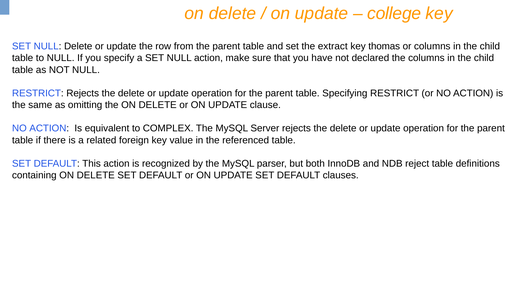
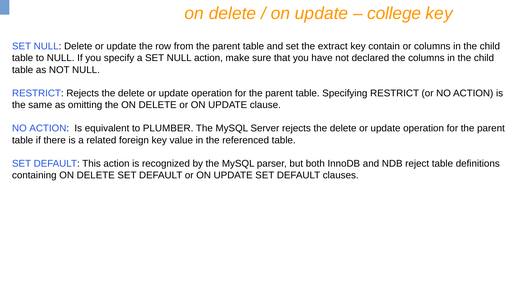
thomas: thomas -> contain (384, 46)
COMPLEX: COMPLEX -> PLUMBER (168, 129)
